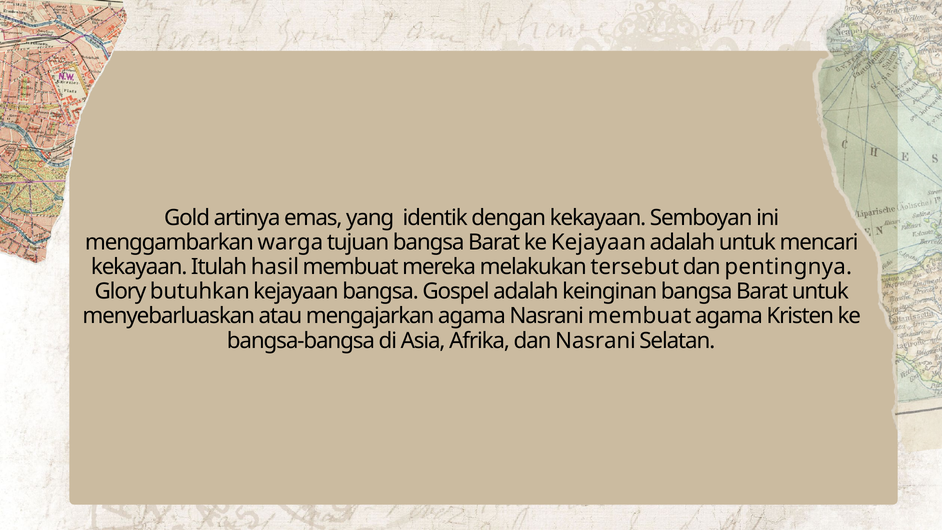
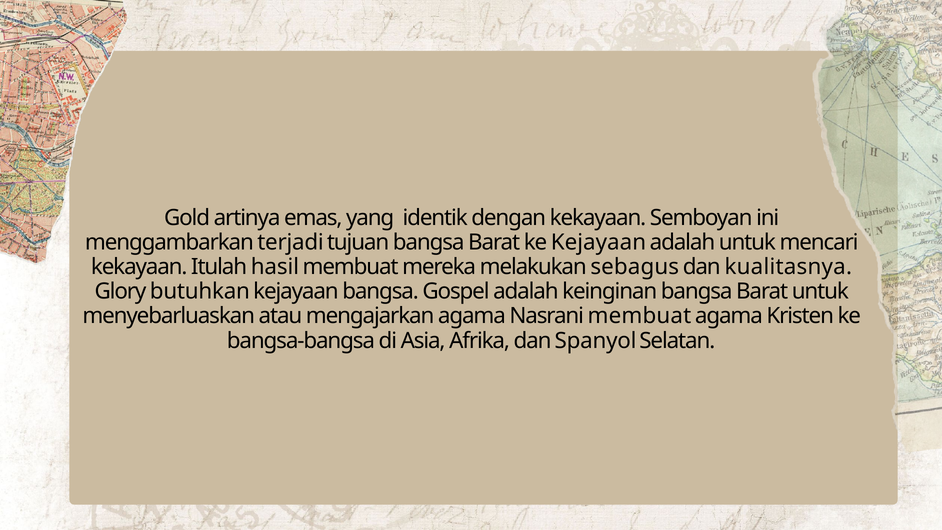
warga: warga -> terjadi (290, 242)
tersebut: tersebut -> sebagus (635, 267)
pentingnya: pentingnya -> kualitasnya (788, 267)
dan Nasrani: Nasrani -> Spanyol (596, 341)
